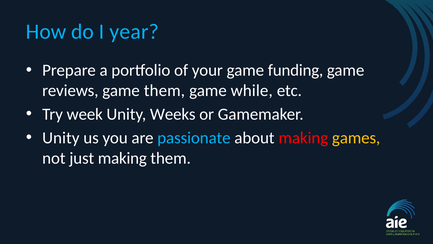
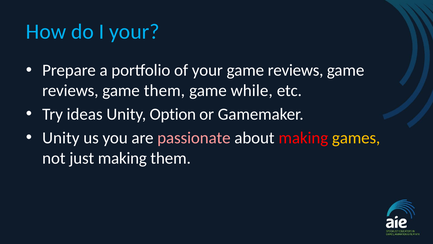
I year: year -> your (134, 32)
your game funding: funding -> reviews (296, 70)
week: week -> ideas (85, 114)
Weeks: Weeks -> Option (173, 114)
passionate colour: light blue -> pink (194, 138)
